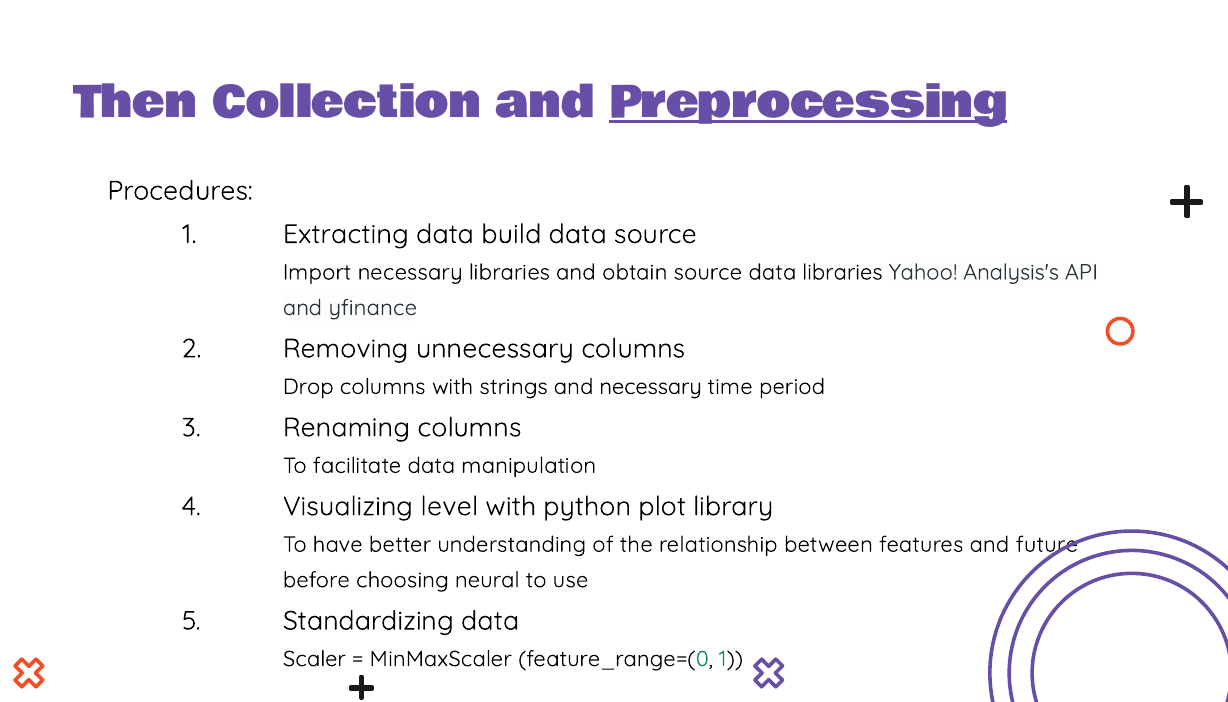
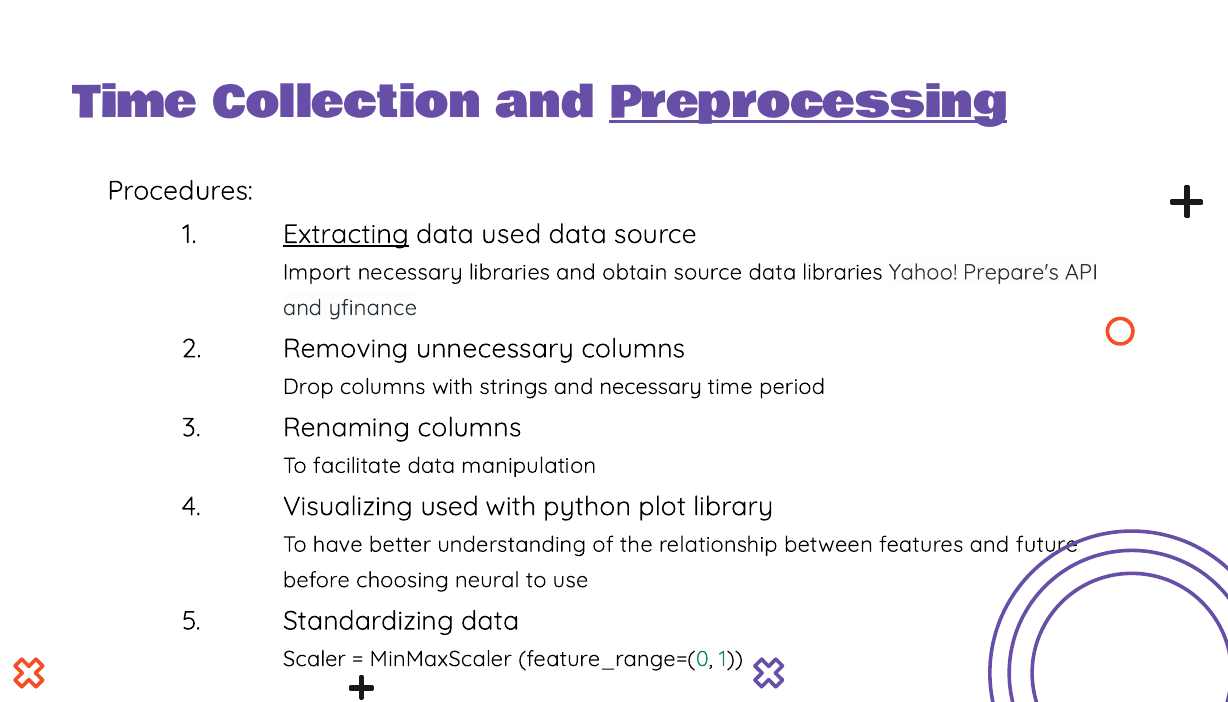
Then: Then -> Time (135, 103)
Extracting underline: none -> present (346, 234)
data build: build -> used (511, 234)
Analysis's: Analysis's -> Prepare's (1011, 272)
Visualizing level: level -> used (450, 506)
